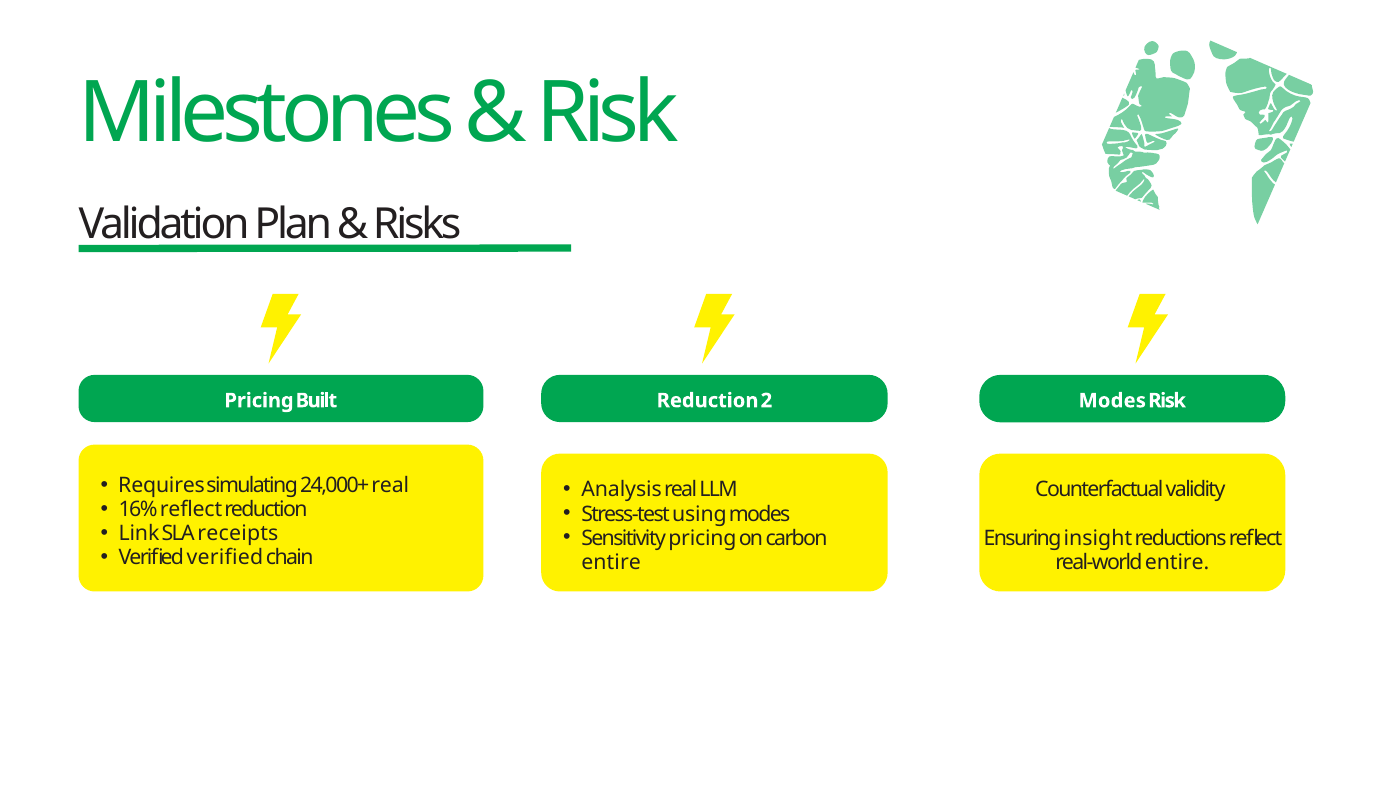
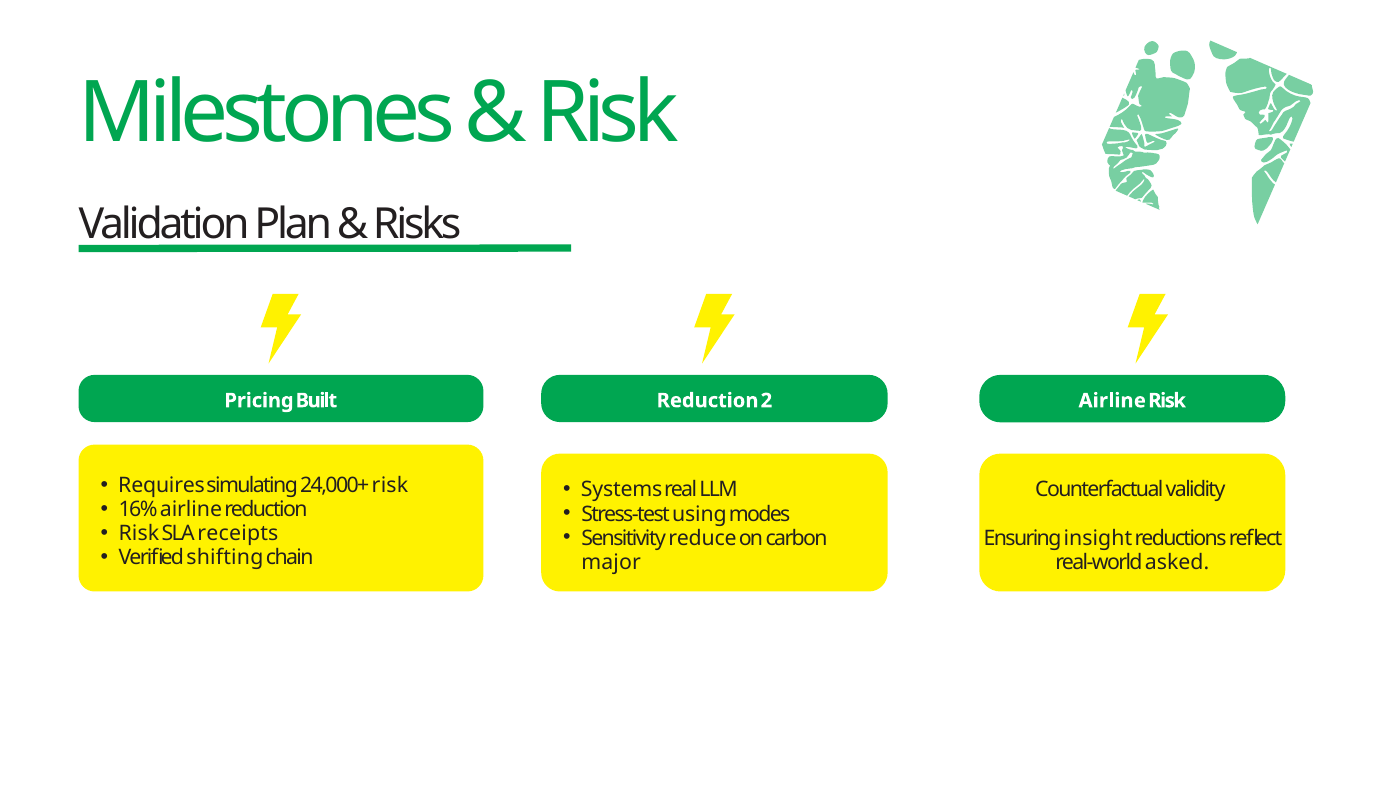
2 Modes: Modes -> Airline (1112, 401)
24,000+ real: real -> risk (390, 486)
Analysis: Analysis -> Systems (622, 490)
16% reflect: reflect -> airline (191, 510)
Link: Link -> Risk (139, 534)
Sensitivity pricing: pricing -> reduce (702, 538)
Verified verified: verified -> shifting (225, 558)
entire: entire -> major (611, 562)
real-world entire: entire -> asked (1177, 562)
